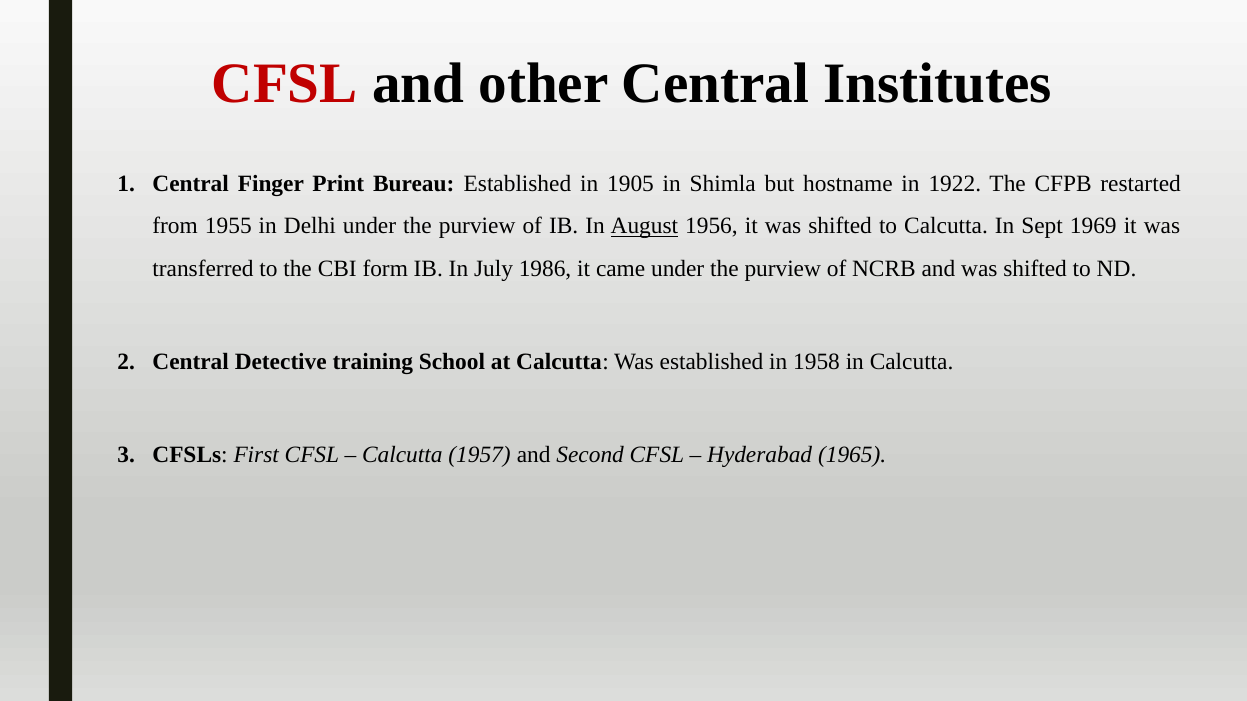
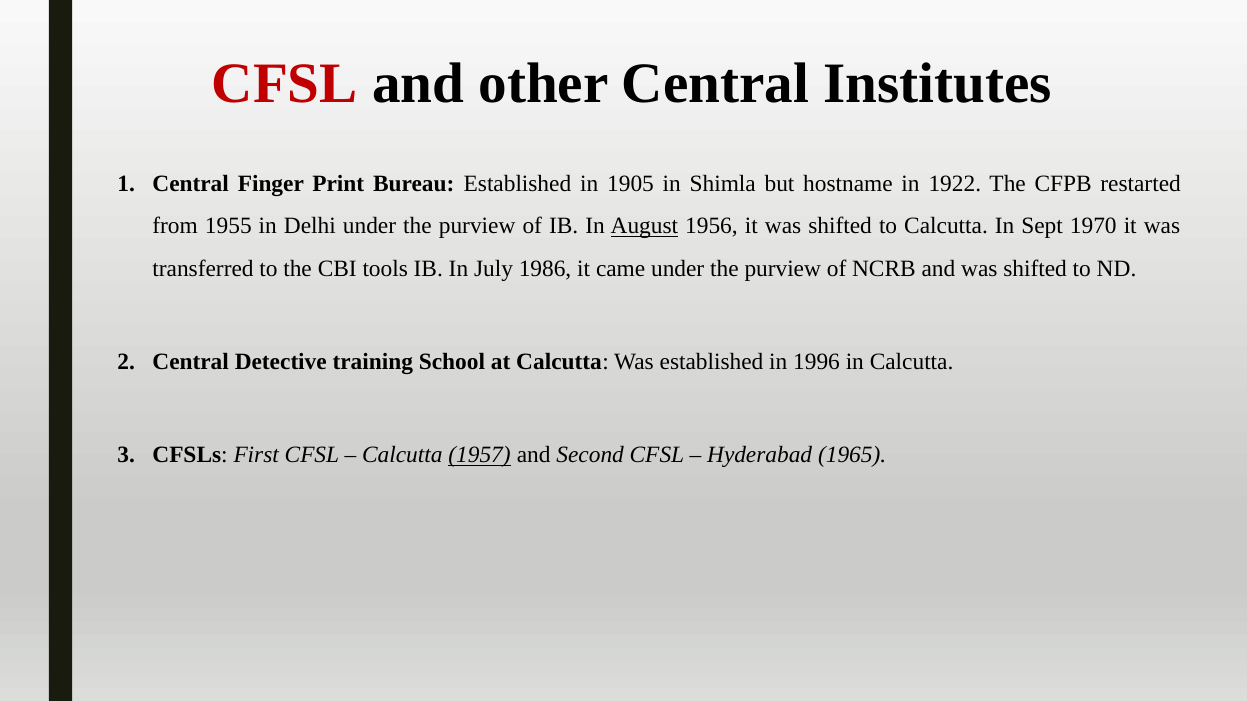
1969: 1969 -> 1970 (1093, 226)
form: form -> tools (385, 268)
1958: 1958 -> 1996 (817, 362)
1957 underline: none -> present (480, 456)
